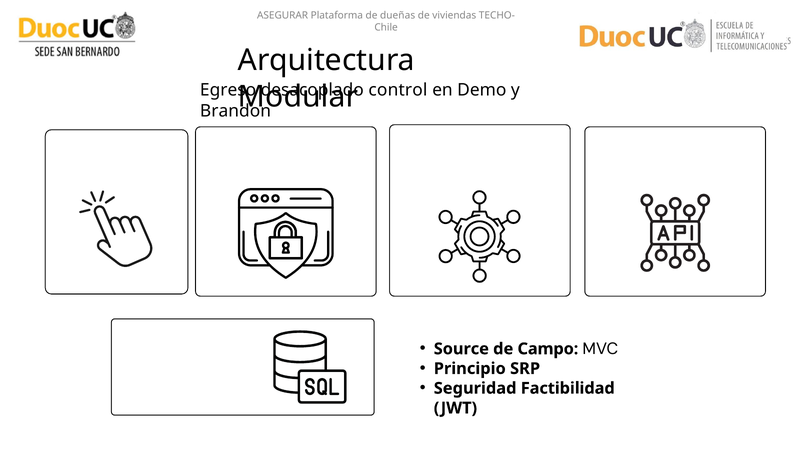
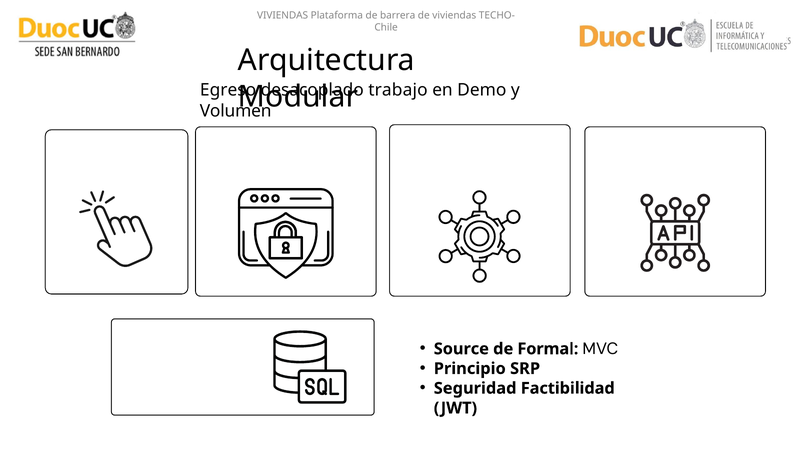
ASEGURAR: ASEGURAR -> VIVIENDAS (283, 16)
dueñas: dueñas -> barrera (398, 16)
control: control -> trabajo (398, 90)
Brandon: Brandon -> Volumen (236, 111)
Campo: Campo -> Formal (548, 349)
